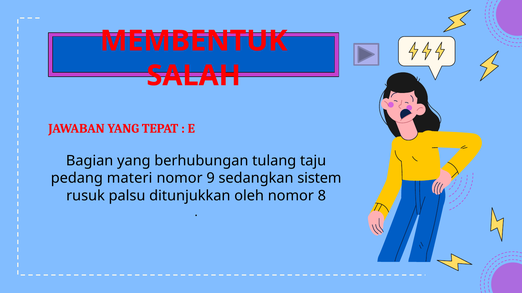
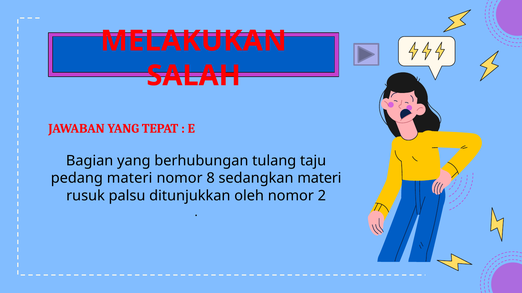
MEMBENTUK: MEMBENTUK -> MELAKUKAN (194, 41)
9: 9 -> 8 (211, 179)
sedangkan sistem: sistem -> materi (319, 179)
8: 8 -> 2 (322, 196)
